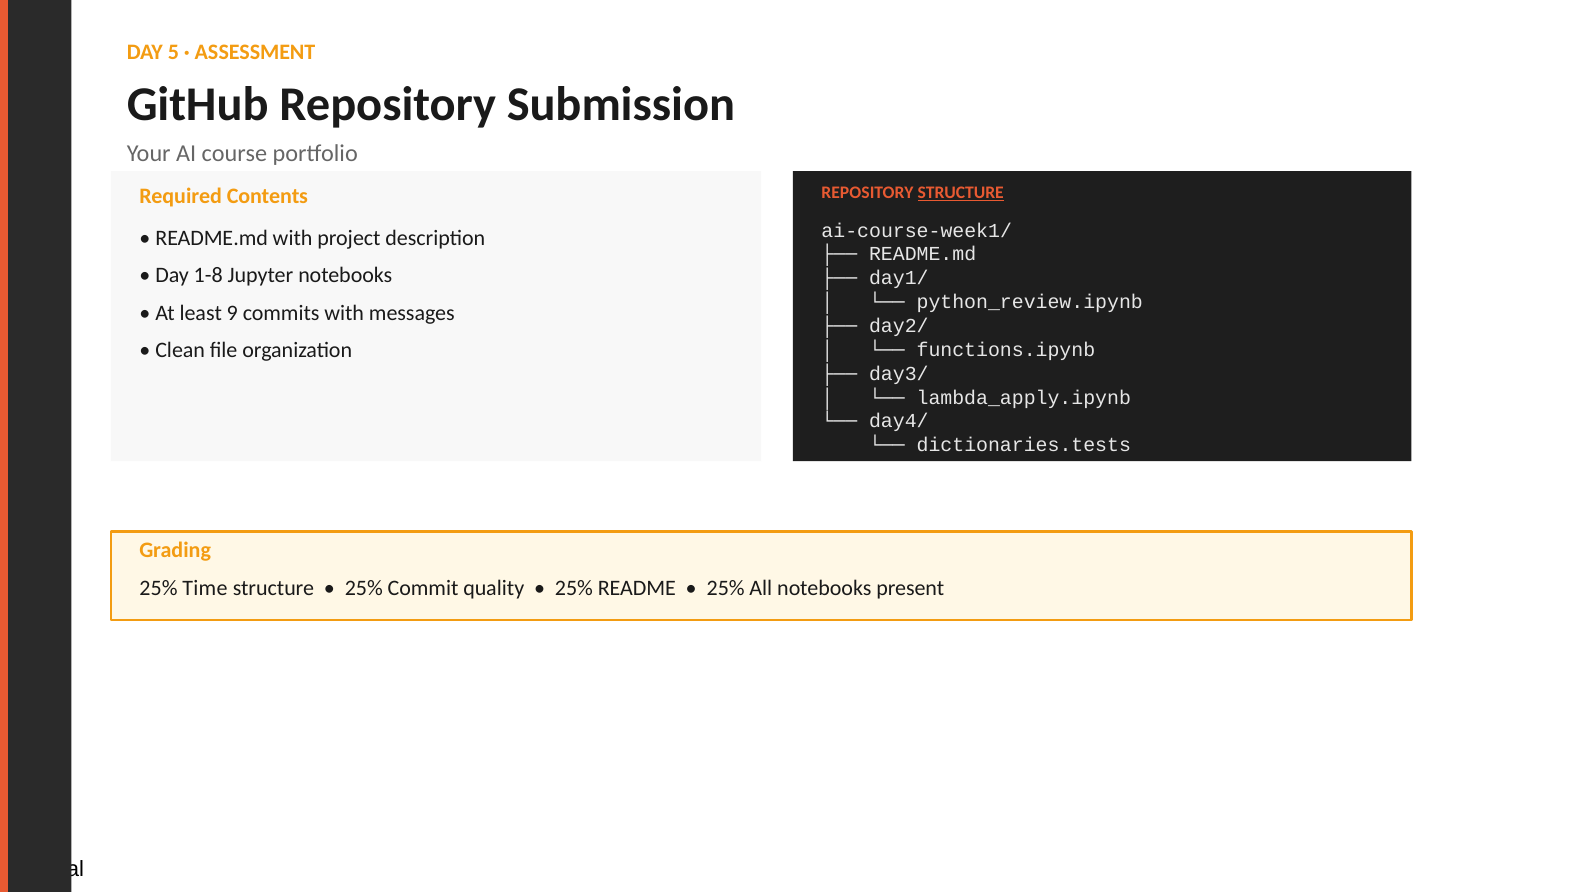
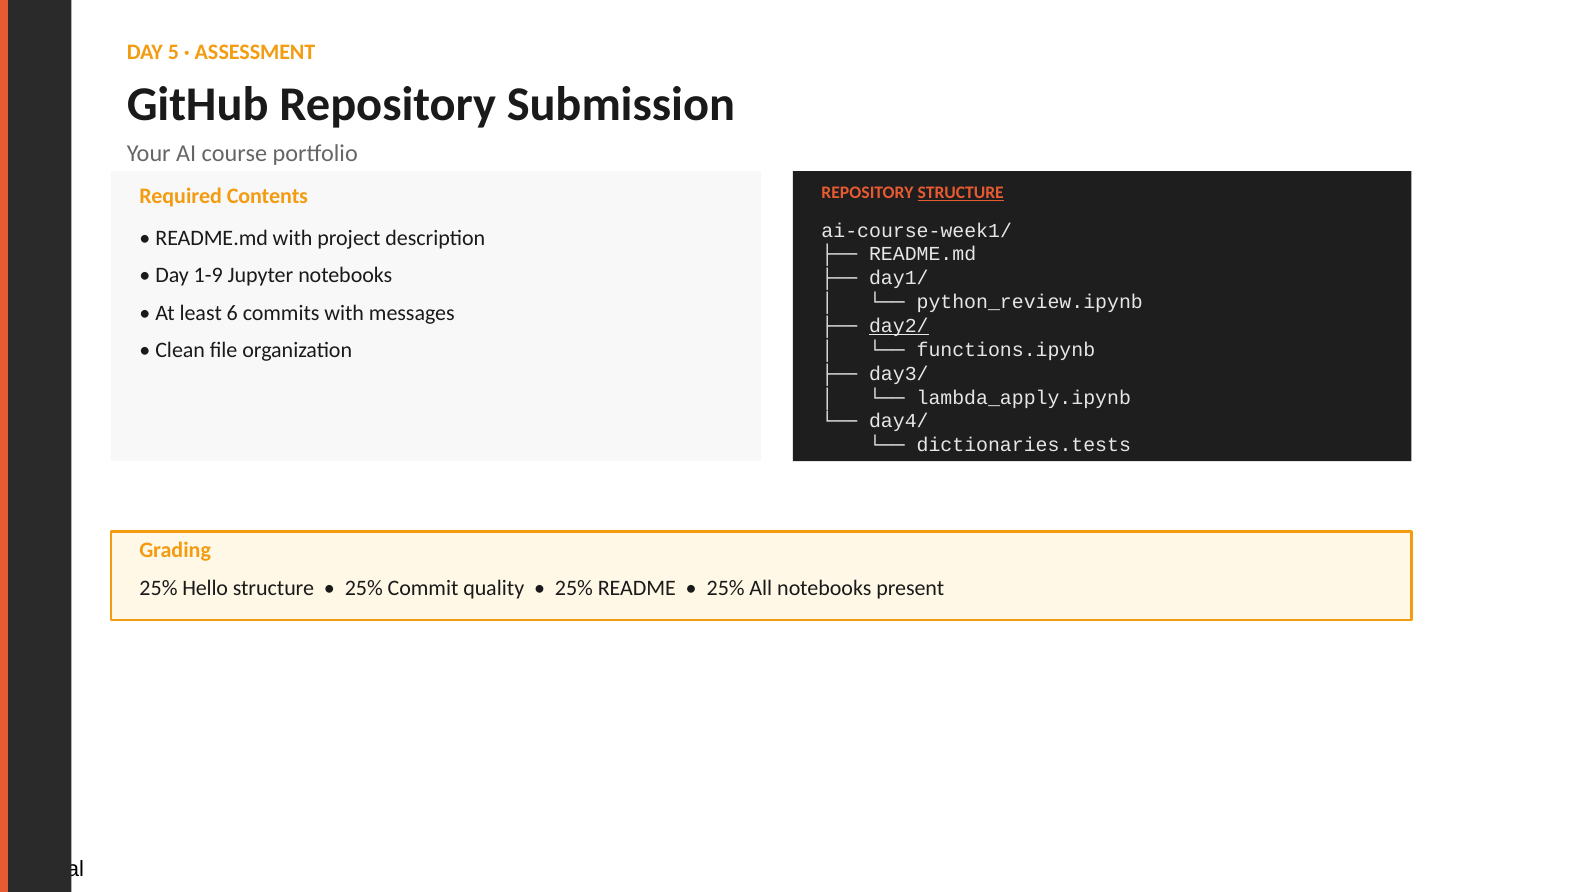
1-8: 1-8 -> 1-9 (208, 276)
9: 9 -> 6 (232, 313)
day2/ underline: none -> present (899, 326)
Time: Time -> Hello (205, 588)
